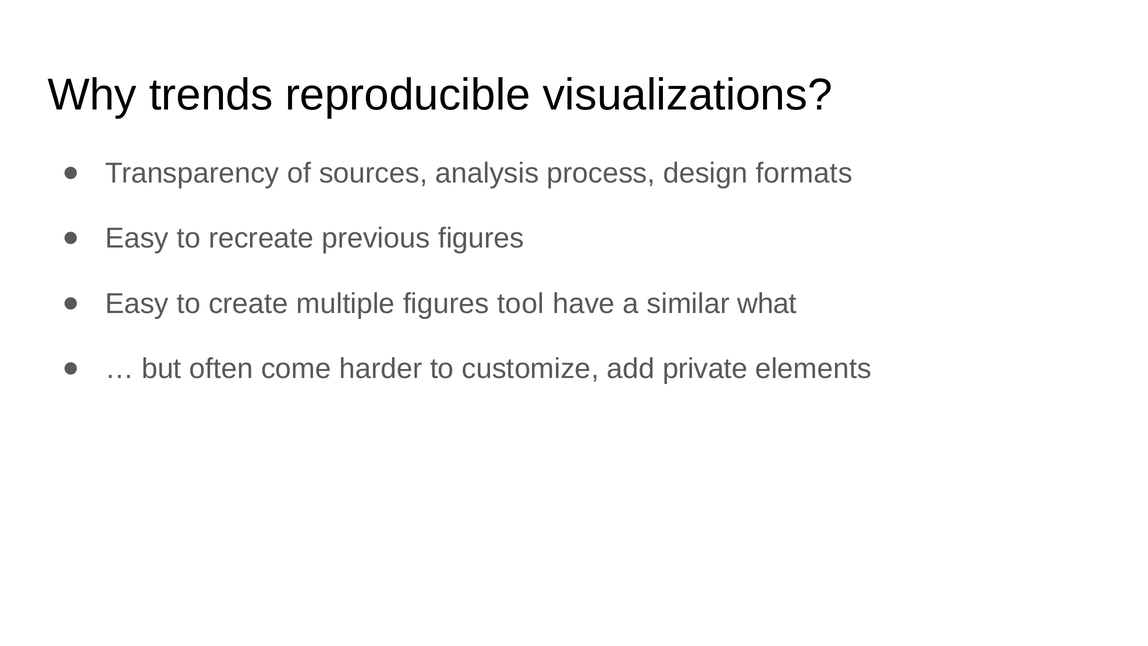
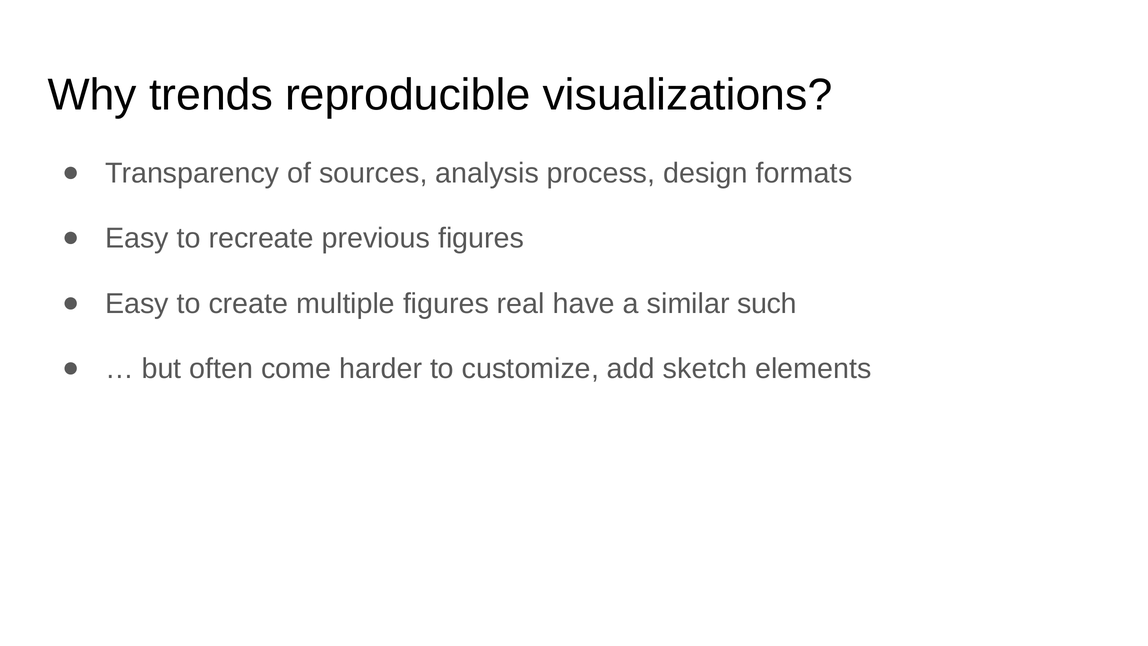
tool: tool -> real (521, 304)
what: what -> such (767, 304)
private: private -> sketch (705, 369)
